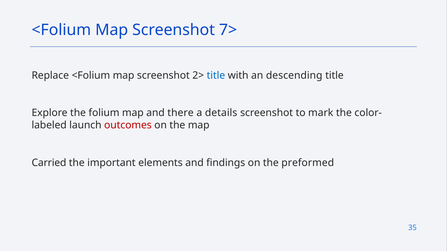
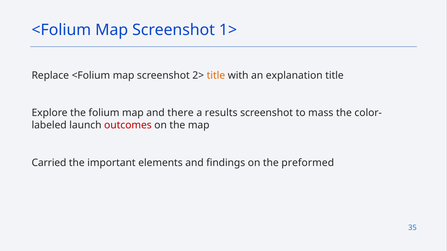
7>: 7> -> 1> (228, 30)
title colour: blue -> orange (216, 75)
descending: descending -> explanation (294, 75)
details: details -> results (221, 113)
mark: mark -> mass (321, 113)
